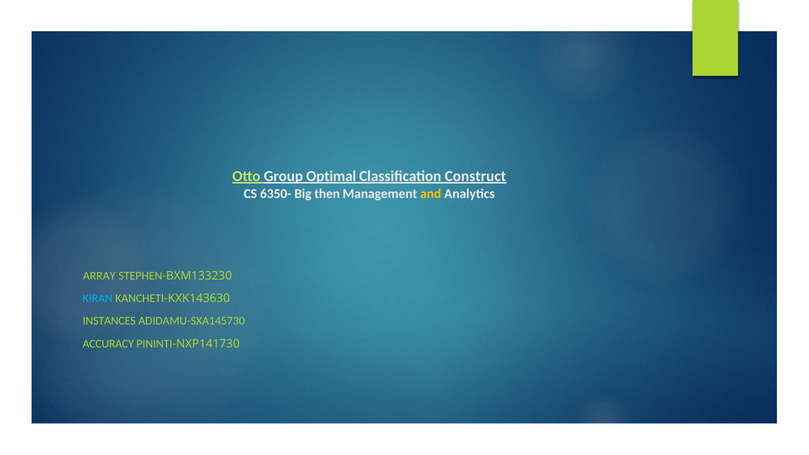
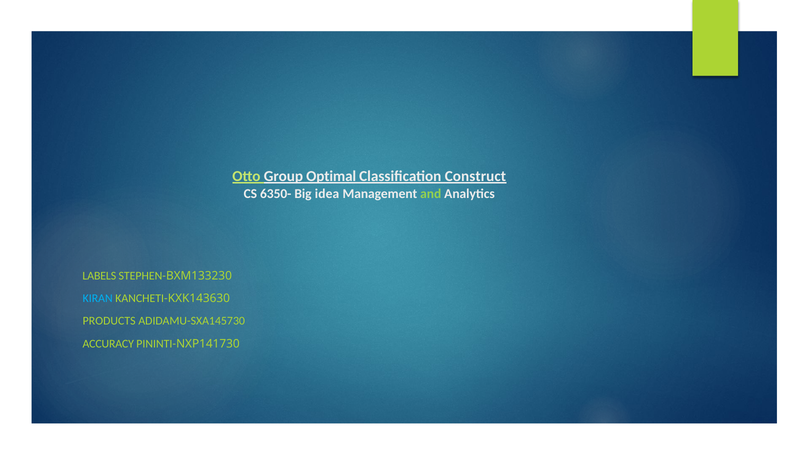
then: then -> idea (327, 194)
and colour: yellow -> light green (431, 194)
ARRAY: ARRAY -> LABELS (99, 276)
INSTANCES: INSTANCES -> PRODUCTS (109, 321)
